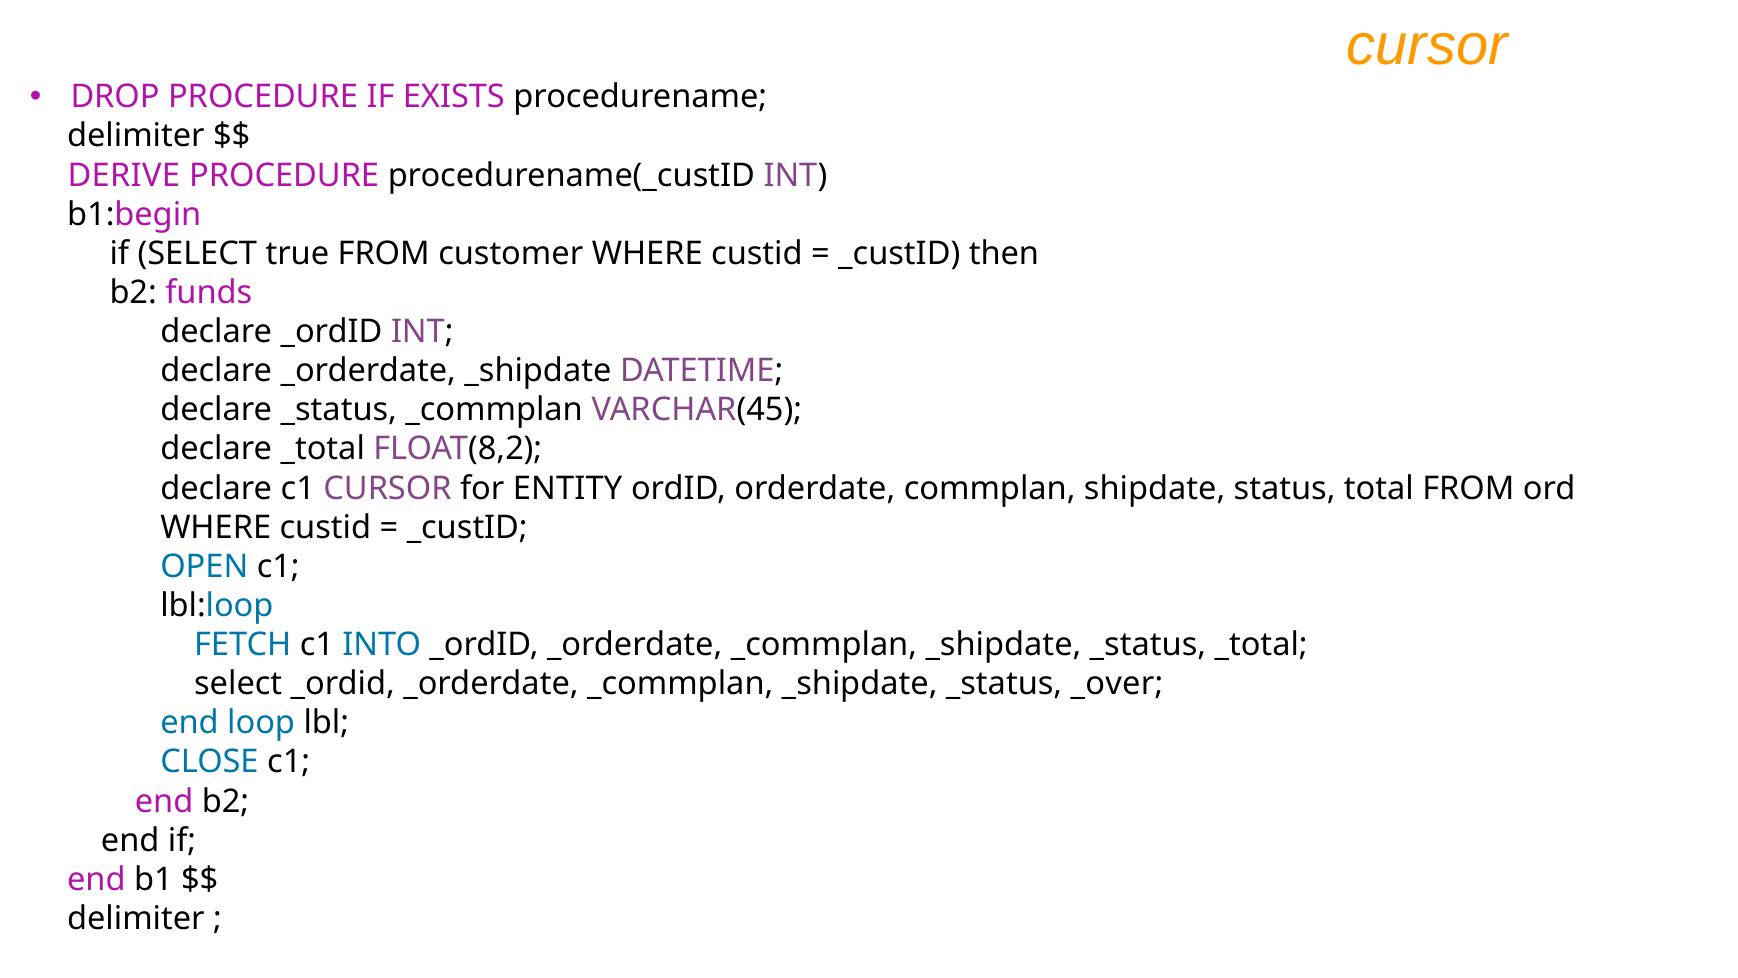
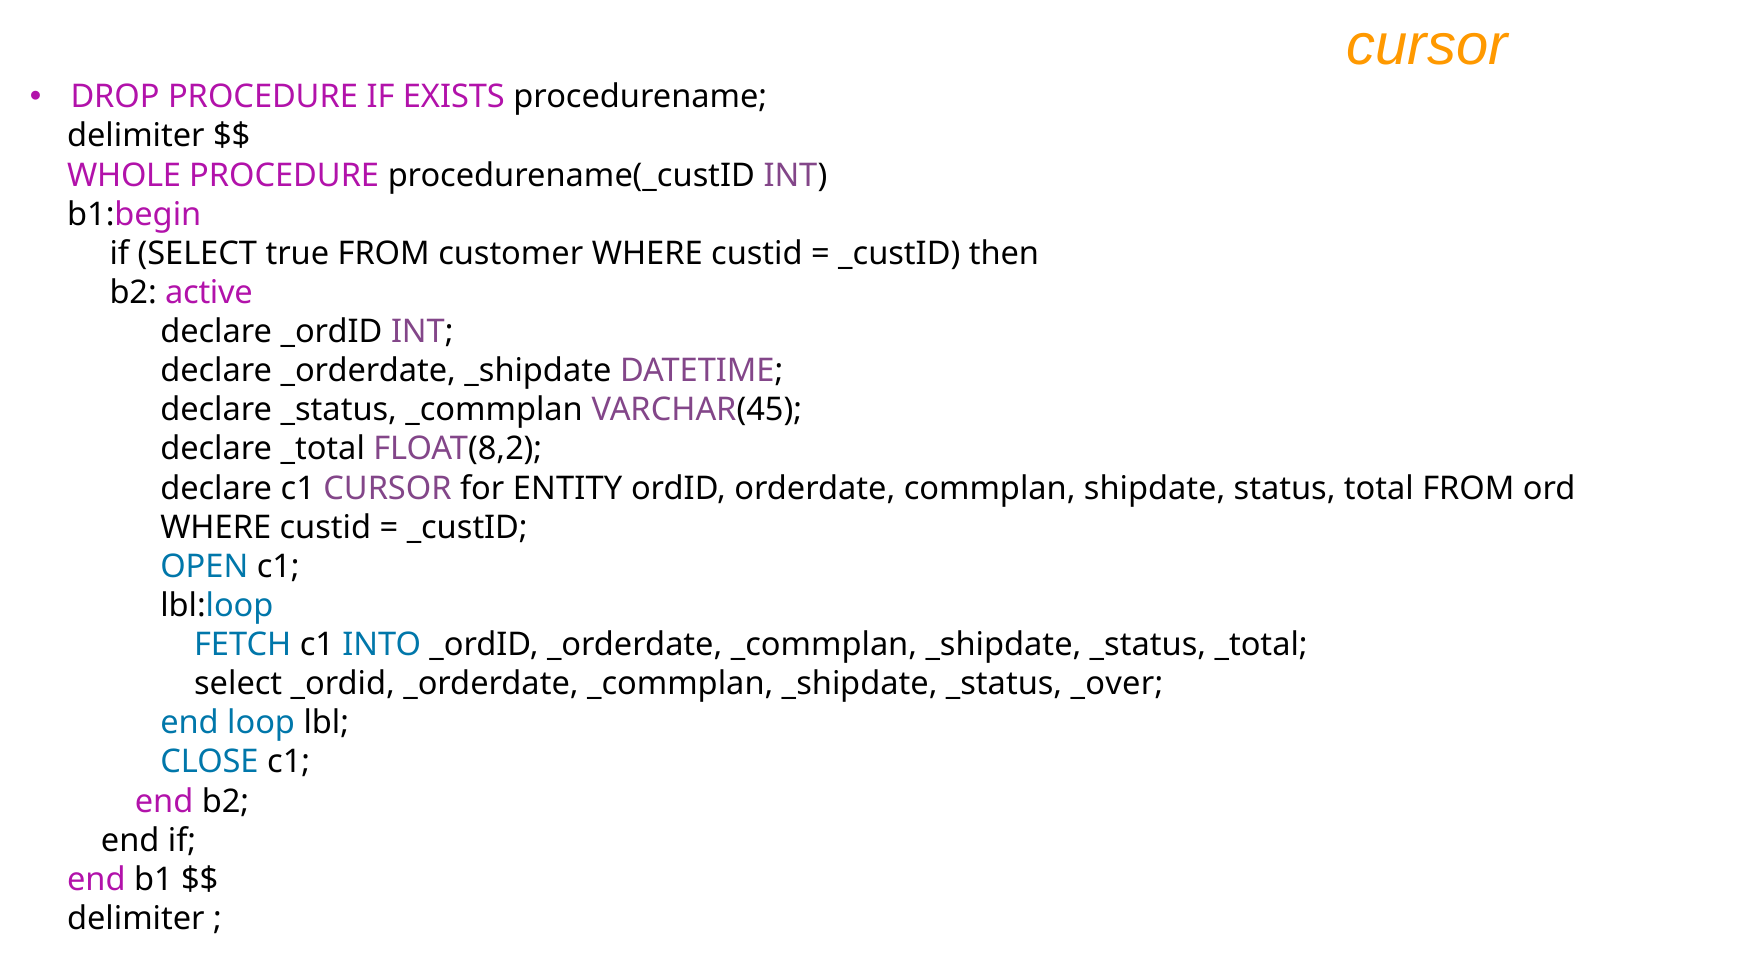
DERIVE: DERIVE -> WHOLE (124, 175)
funds: funds -> active (209, 293)
